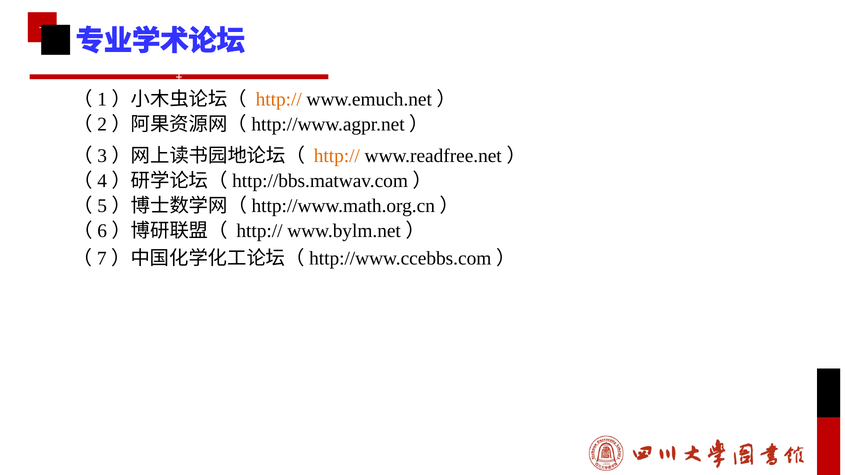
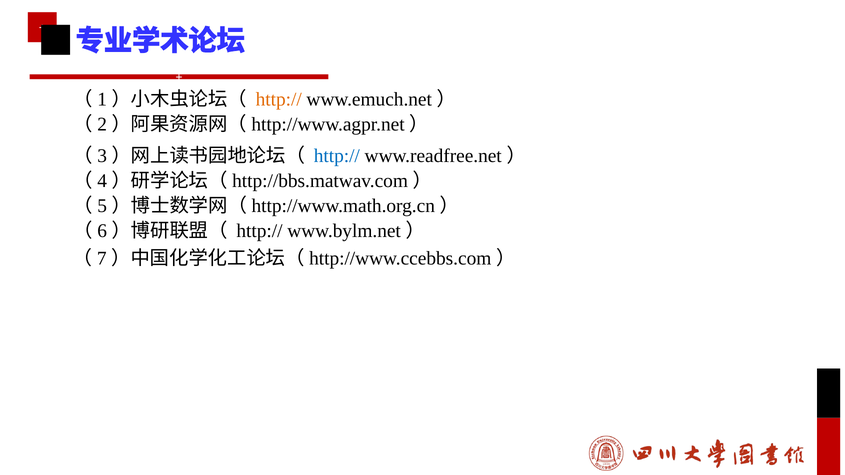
http:// colour: orange -> blue (337, 156)
